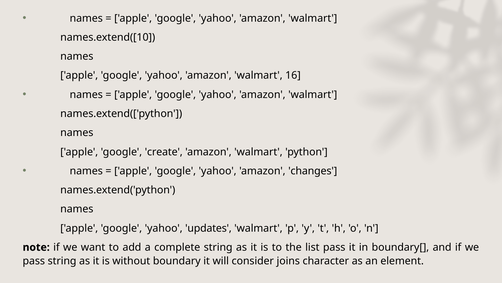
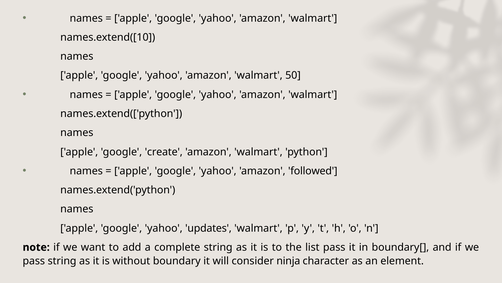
16: 16 -> 50 (293, 75)
changes: changes -> followed (313, 171)
joins: joins -> ninja (288, 261)
